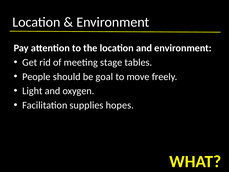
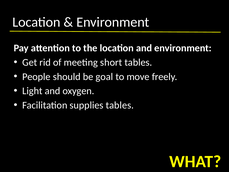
stage: stage -> short (111, 62)
supplies hopes: hopes -> tables (120, 105)
